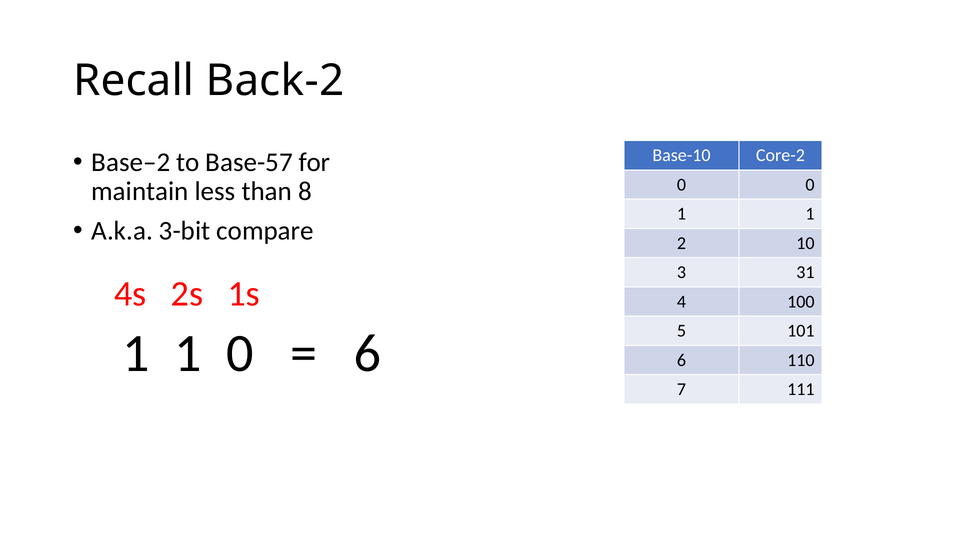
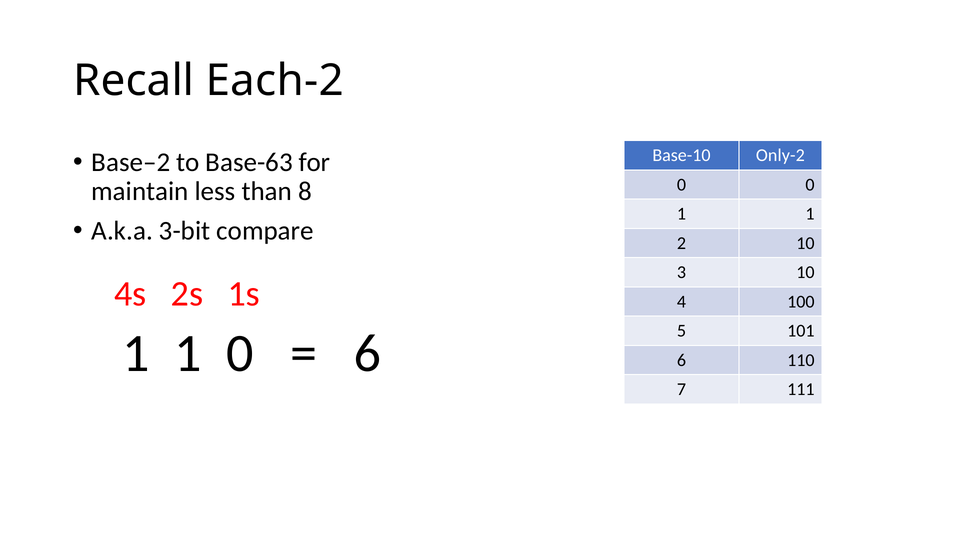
Back-2: Back-2 -> Each-2 (275, 81)
Core-2: Core-2 -> Only-2 (780, 156)
Base-57: Base-57 -> Base-63 (249, 162)
3 31: 31 -> 10 (805, 273)
